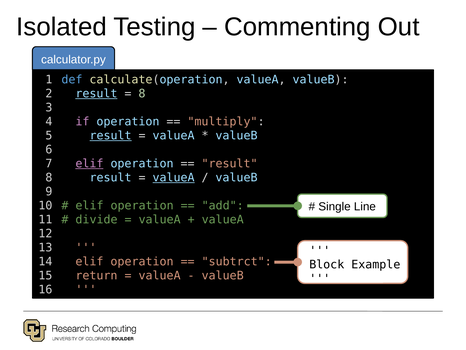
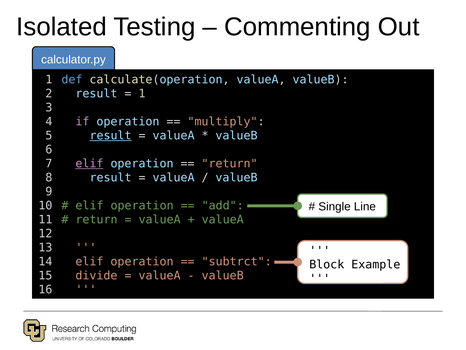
result underline: present -> none (96, 94)
8: 8 -> 1 (142, 94)
result: result -> return (230, 164)
valueA underline: present -> none (174, 178)
divide: divide -> return (97, 219)
return: return -> divide (96, 275)
